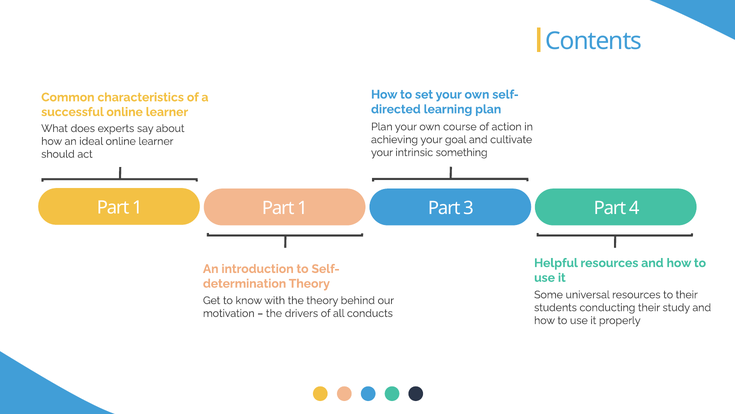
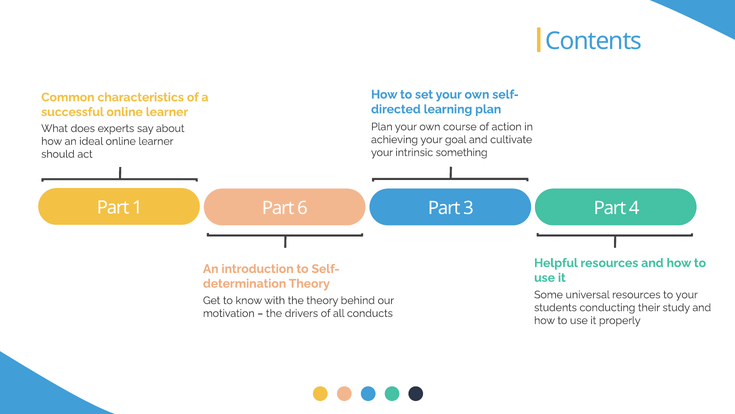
1 Part 1: 1 -> 6 (302, 208)
to their: their -> your (687, 294)
